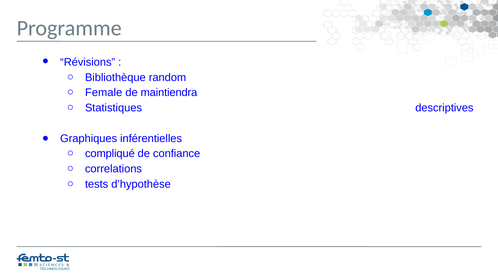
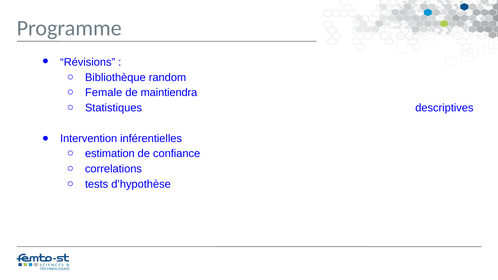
Graphiques: Graphiques -> Intervention (89, 138)
compliqué: compliqué -> estimation (110, 154)
